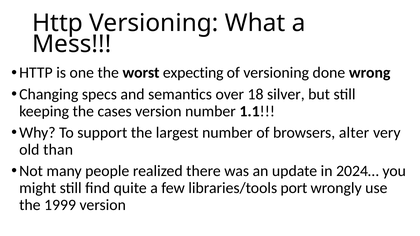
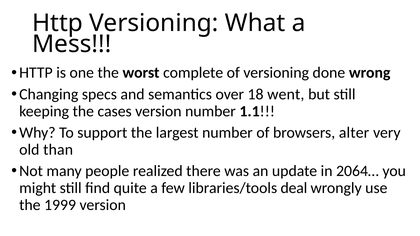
expecting: expecting -> complete (193, 73)
silver: silver -> went (286, 94)
2024…: 2024… -> 2064… (357, 171)
port: port -> deal (294, 188)
